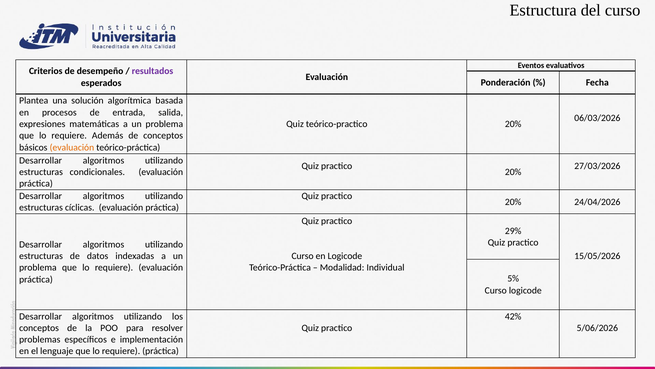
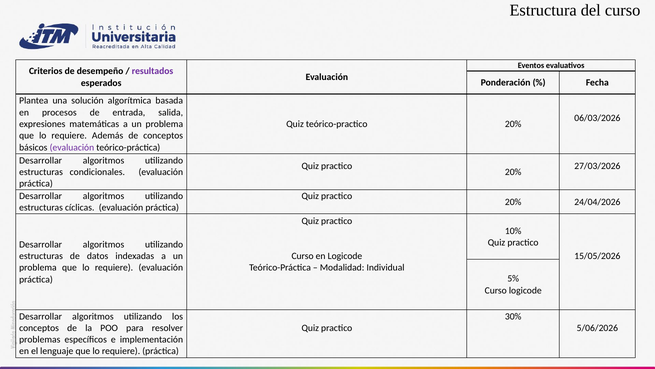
evaluación colour: orange -> purple (72, 147)
29%: 29% -> 10% (513, 231)
42%: 42% -> 30% (513, 316)
